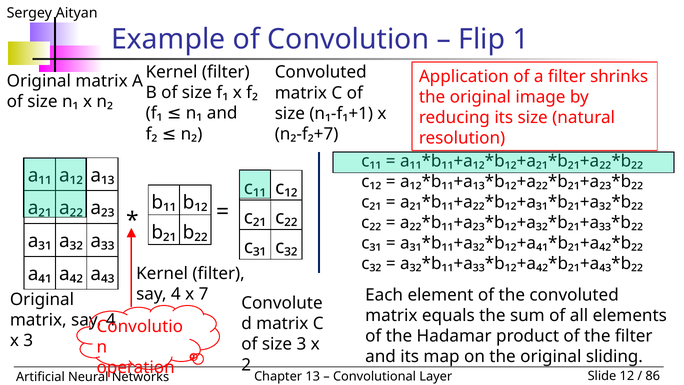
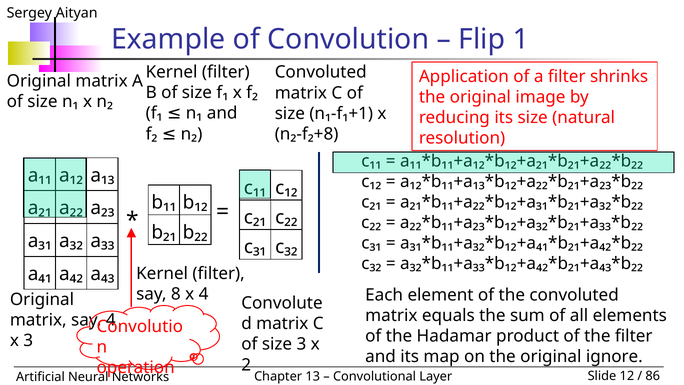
n₂-f₂+7: n₂-f₂+7 -> n₂-f₂+8 (307, 134)
4: 4 -> 8 (176, 294)
x 7: 7 -> 4 (204, 294)
sliding: sliding -> ignore (614, 357)
